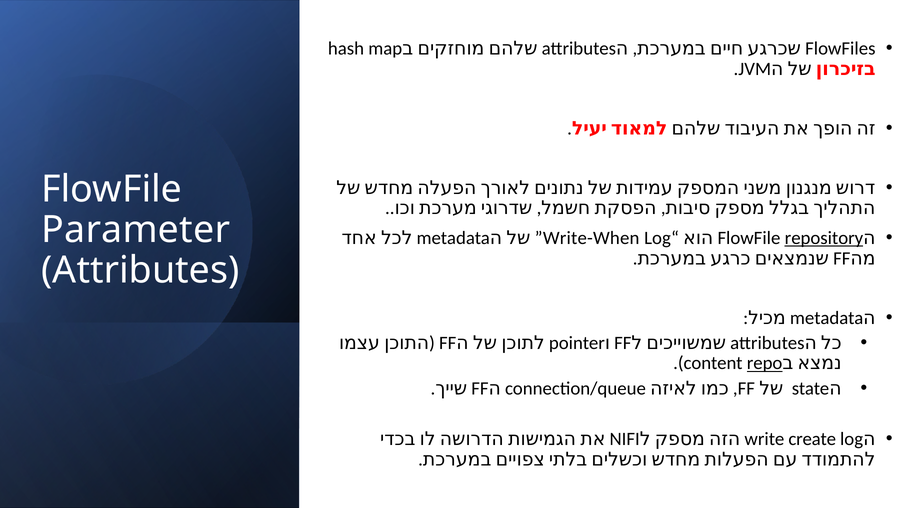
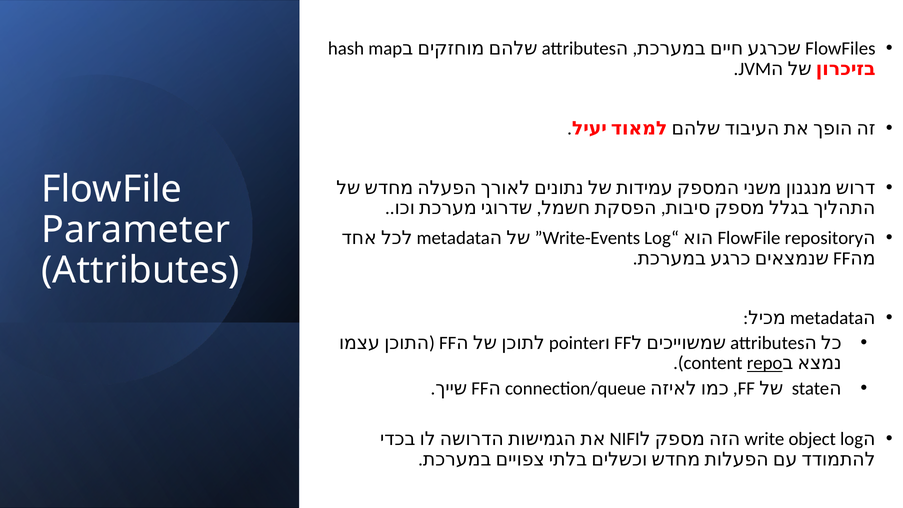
Write-When: Write-When -> Write-Events (591, 238)
repository underline: present -> none (824, 238)
create: create -> object (812, 439)
